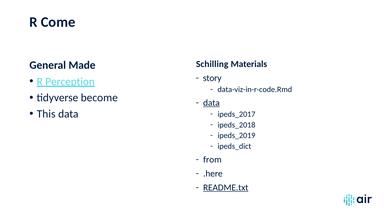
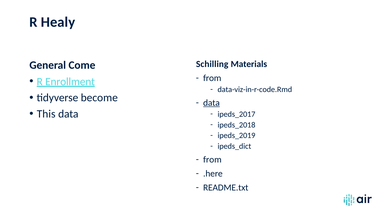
Come: Come -> Healy (58, 22)
Made: Made -> Come (82, 65)
story: story -> from (212, 78)
Perception: Perception -> Enrollment (70, 82)
README.txt underline: present -> none (226, 188)
